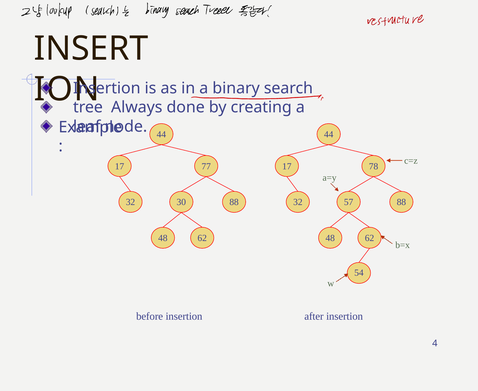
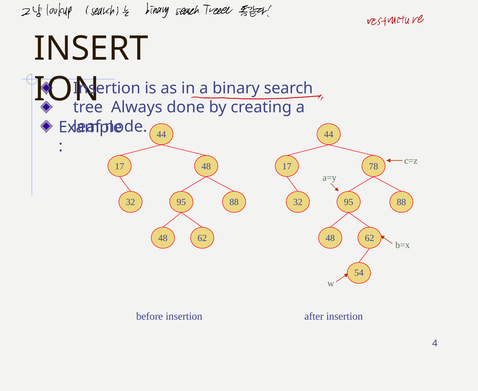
17 77: 77 -> 48 (206, 166)
30: 30 -> 95 (181, 202)
57: 57 -> 95 (349, 202)
